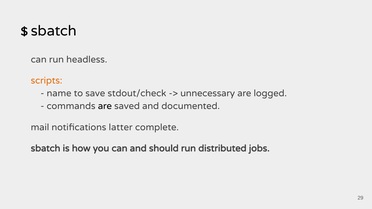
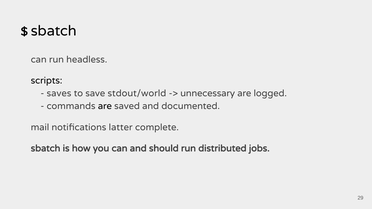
scripts colour: orange -> black (47, 81)
name: name -> saves (59, 93)
stdout/check: stdout/check -> stdout/world (137, 93)
